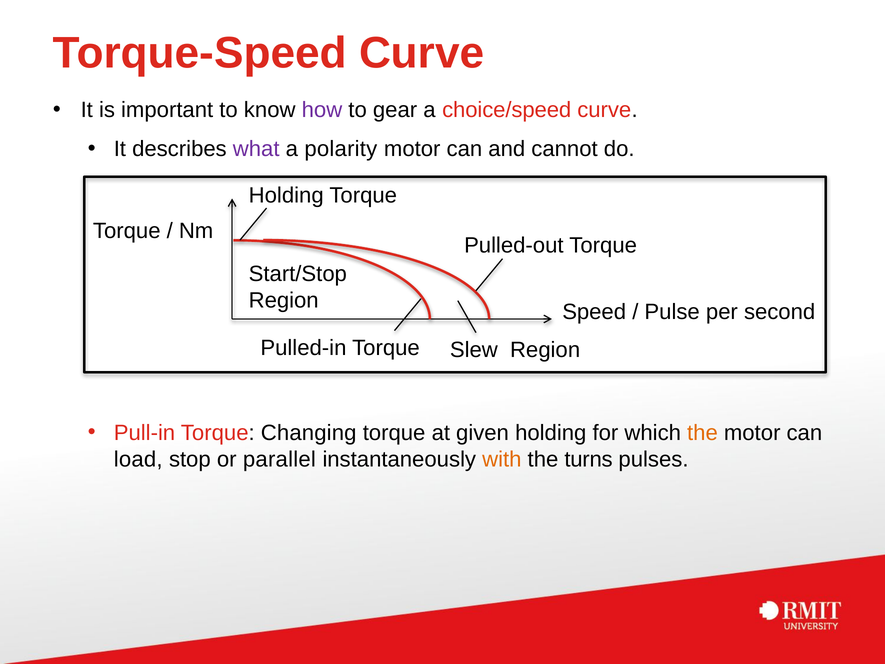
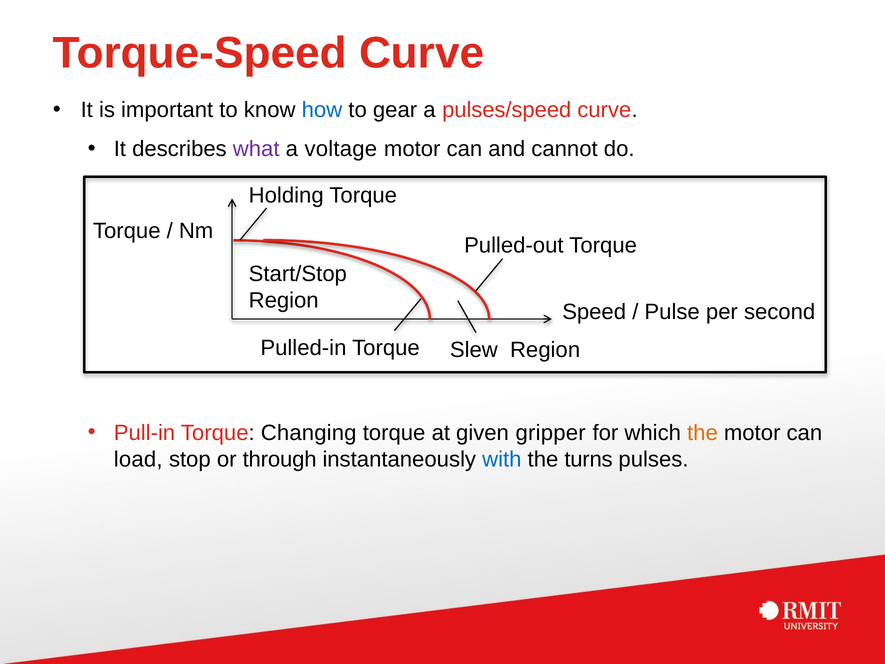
how colour: purple -> blue (322, 110)
choice/speed: choice/speed -> pulses/speed (507, 110)
polarity: polarity -> voltage (341, 149)
given holding: holding -> gripper (551, 433)
parallel: parallel -> through (280, 459)
with colour: orange -> blue (502, 459)
